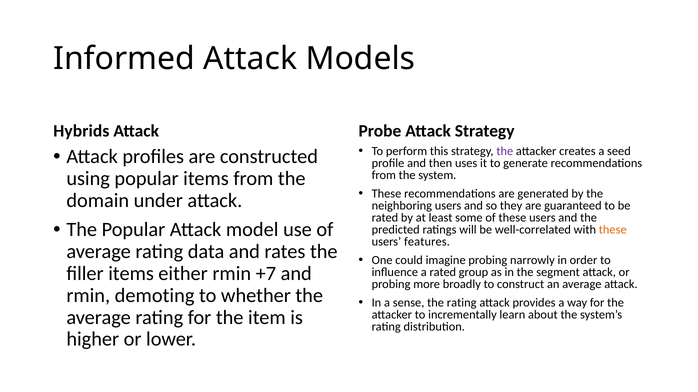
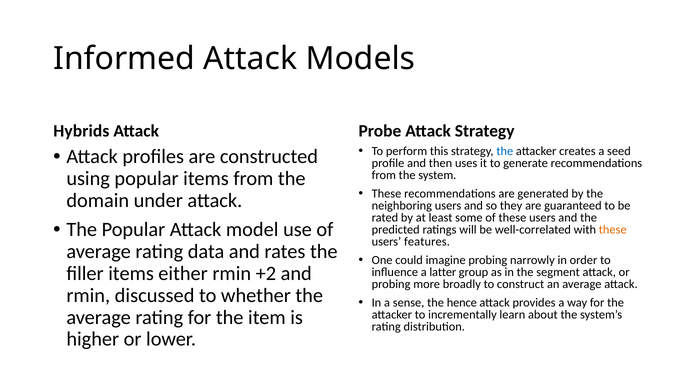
the colour: purple -> blue (505, 152)
+7: +7 -> +2 (266, 274)
a rated: rated -> latter (443, 273)
demoting: demoting -> discussed (155, 296)
the rating: rating -> hence (462, 303)
